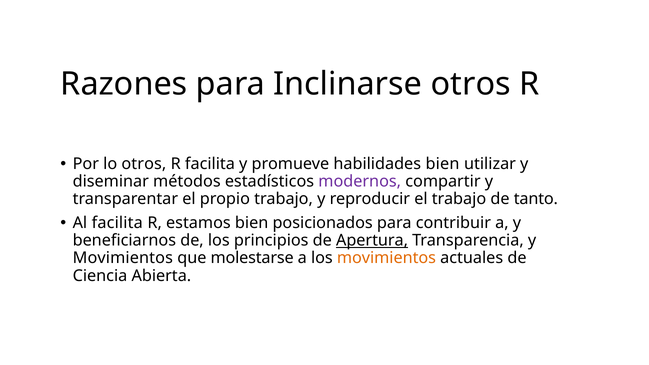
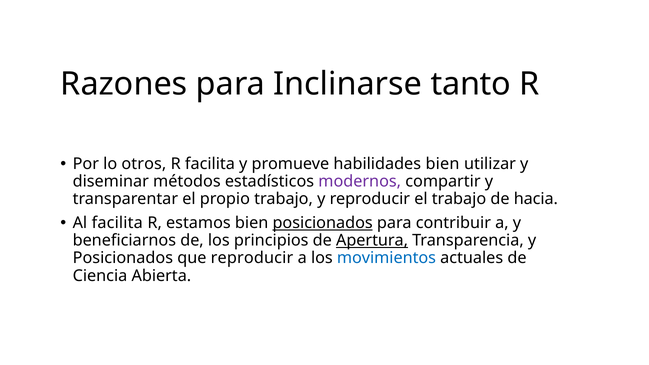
Inclinarse otros: otros -> tanto (471, 84)
tanto: tanto -> hacia (536, 199)
posicionados underline: none -> present (323, 223)
Movimientos: Movimientos -> Posicionados (123, 258)
que molestarse: molestarse -> reproducir (252, 258)
movimientos colour: orange -> blue (386, 258)
